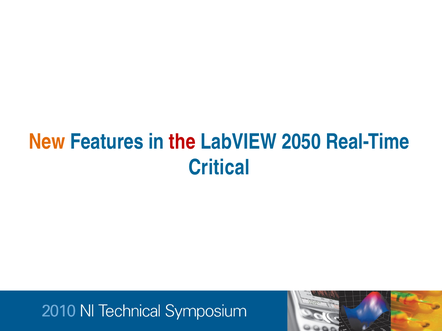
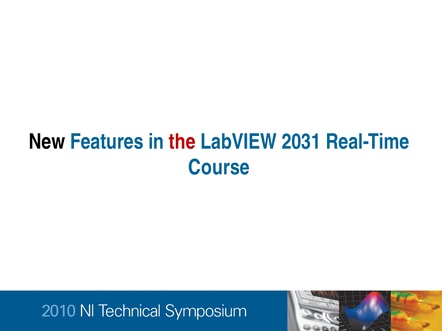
New colour: orange -> black (47, 142)
2050: 2050 -> 2031 (301, 142)
Critical: Critical -> Course (219, 168)
